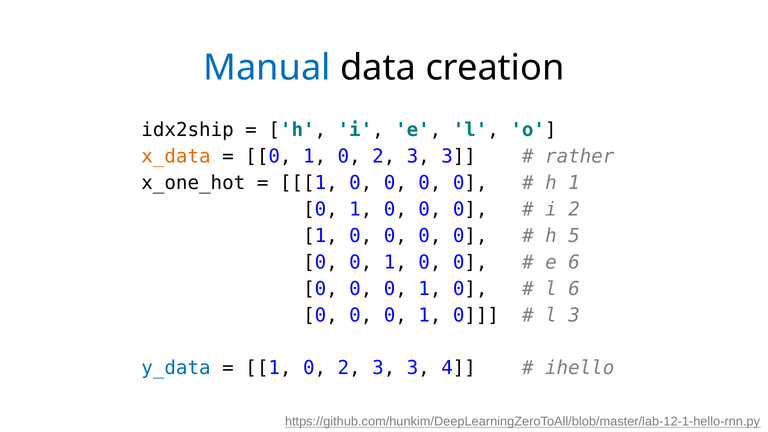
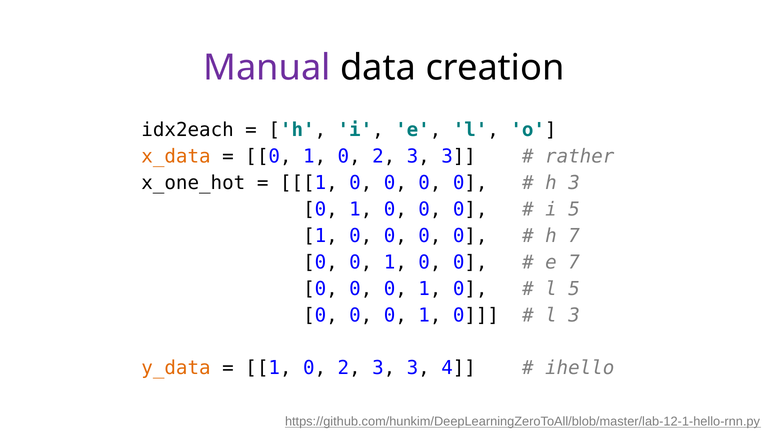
Manual colour: blue -> purple (267, 68)
idx2ship: idx2ship -> idx2each (188, 130)
h 1: 1 -> 3 (574, 183)
i 2: 2 -> 5 (574, 209)
h 5: 5 -> 7 (574, 236)
e 6: 6 -> 7 (574, 262)
l 6: 6 -> 5 (574, 289)
y_data colour: blue -> orange (176, 368)
